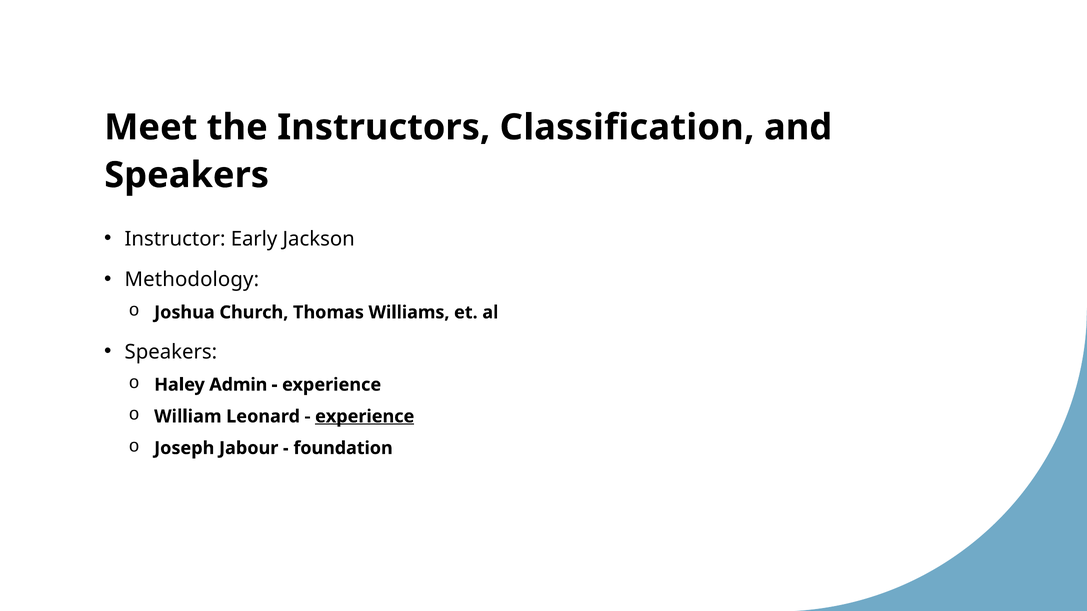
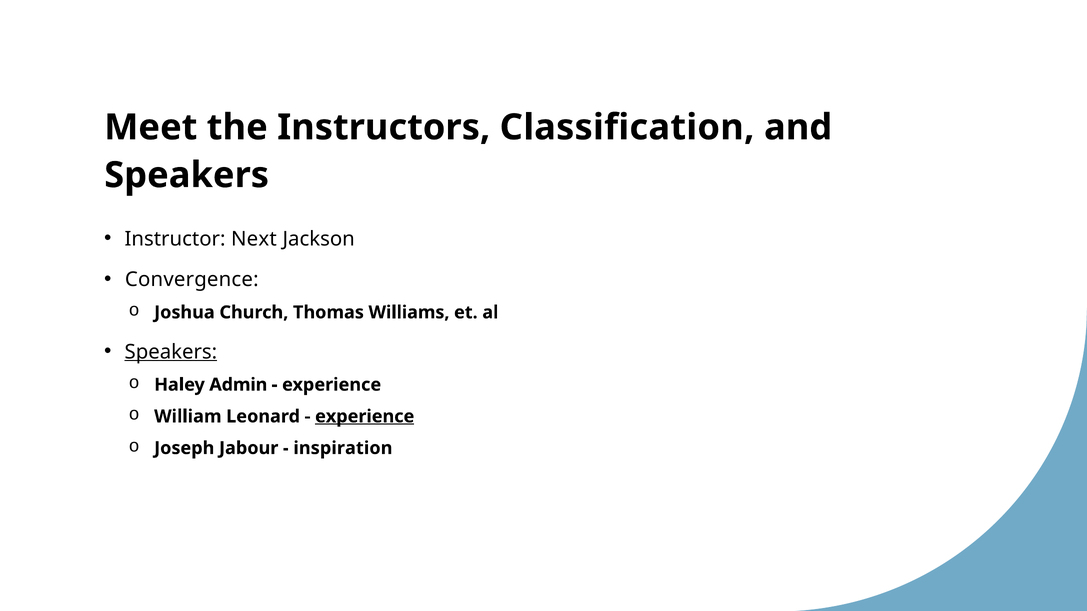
Early: Early -> Next (254, 239)
Methodology: Methodology -> Convergence (192, 280)
Speakers underline: none -> present (171, 352)
foundation: foundation -> inspiration (343, 448)
